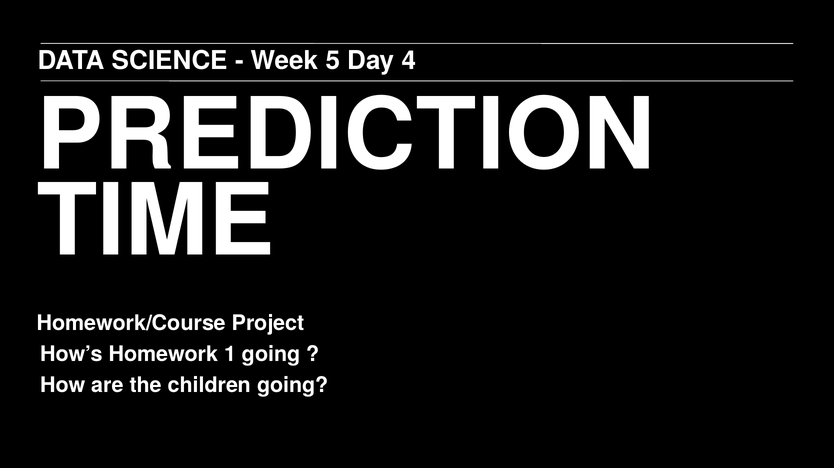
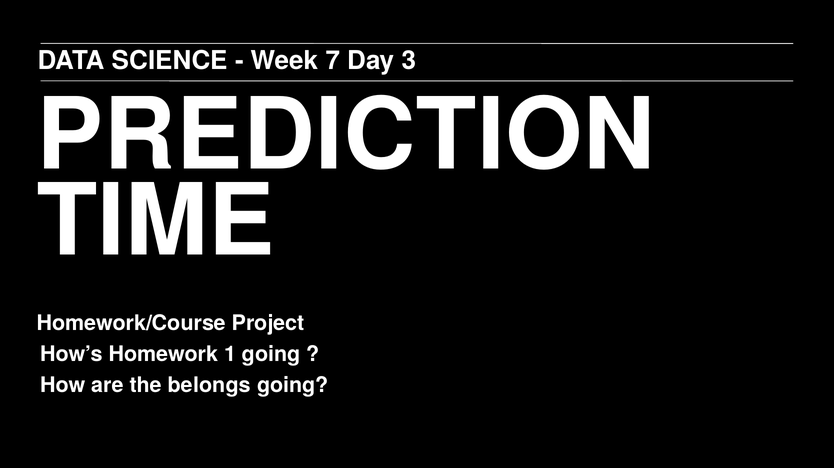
5: 5 -> 7 (333, 61)
4: 4 -> 3 (409, 61)
children: children -> belongs (209, 385)
